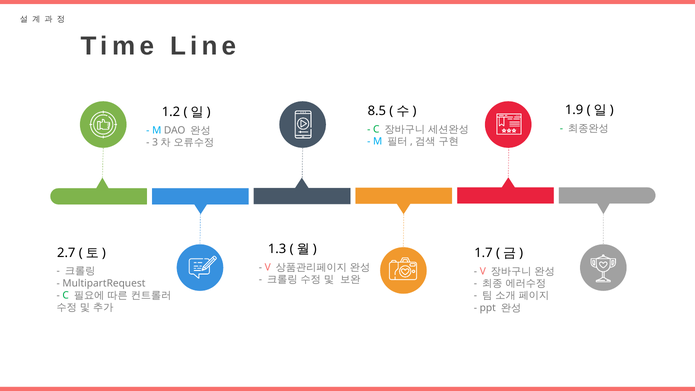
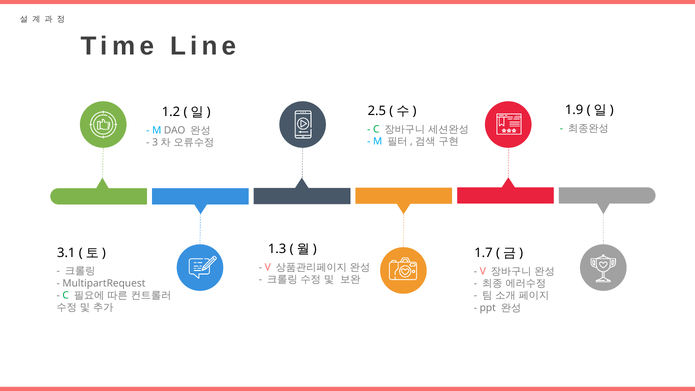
8.5: 8.5 -> 2.5 (377, 111)
2.7: 2.7 -> 3.1 (66, 253)
